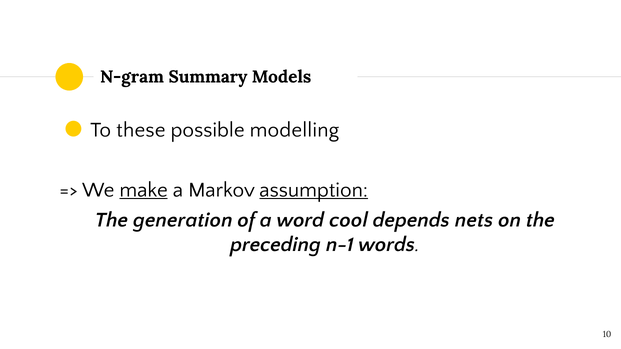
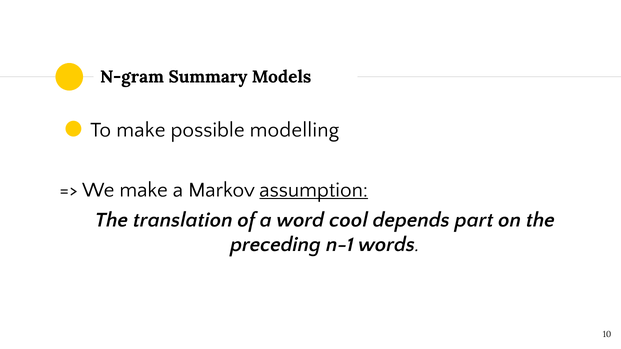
To these: these -> make (141, 130)
make underline: present -> none (144, 190)
generation: generation -> translation (183, 220)
nets: nets -> part (474, 220)
